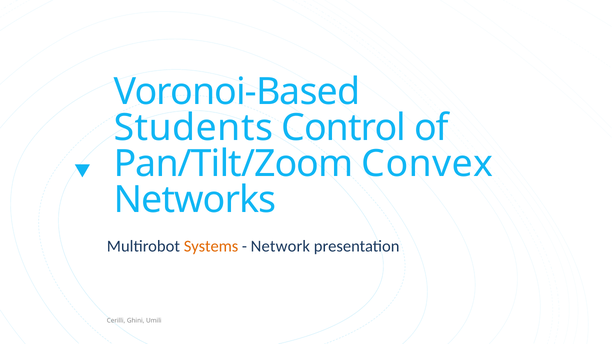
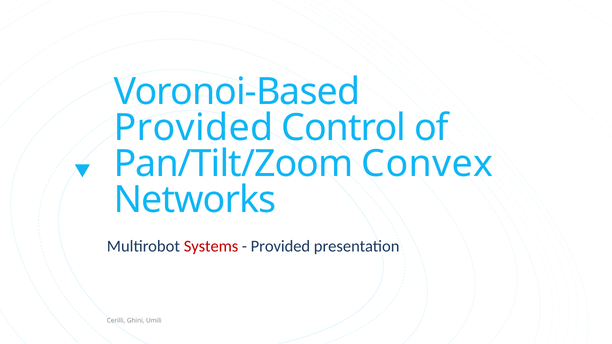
Students: Students -> Provided (193, 128)
Systems colour: orange -> red (211, 246)
Network: Network -> Provided (280, 246)
